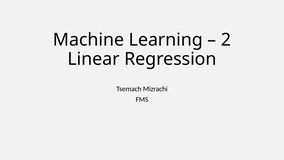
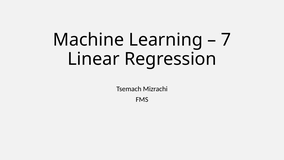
2: 2 -> 7 (226, 40)
